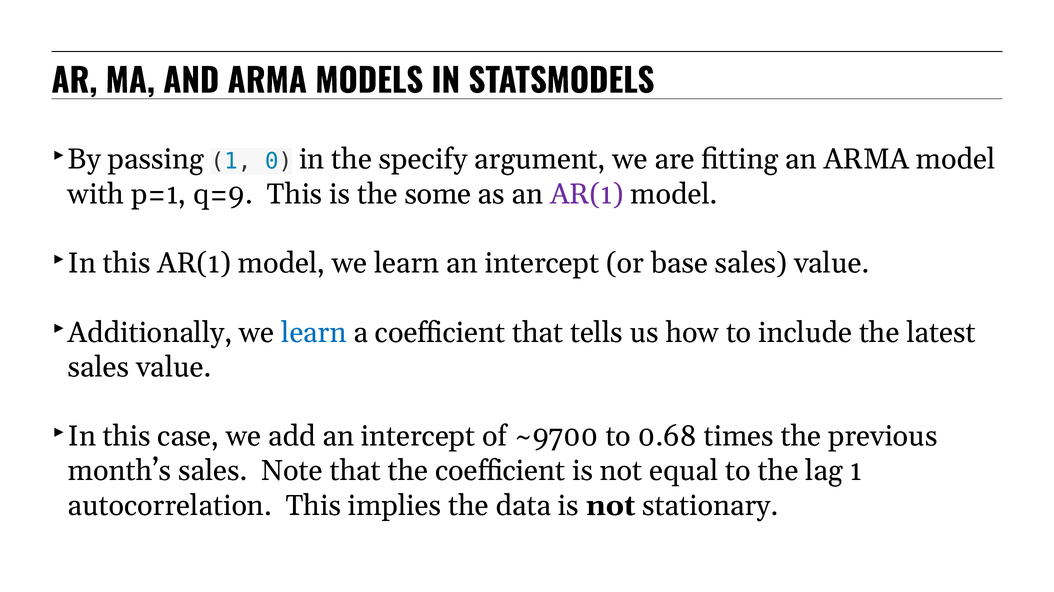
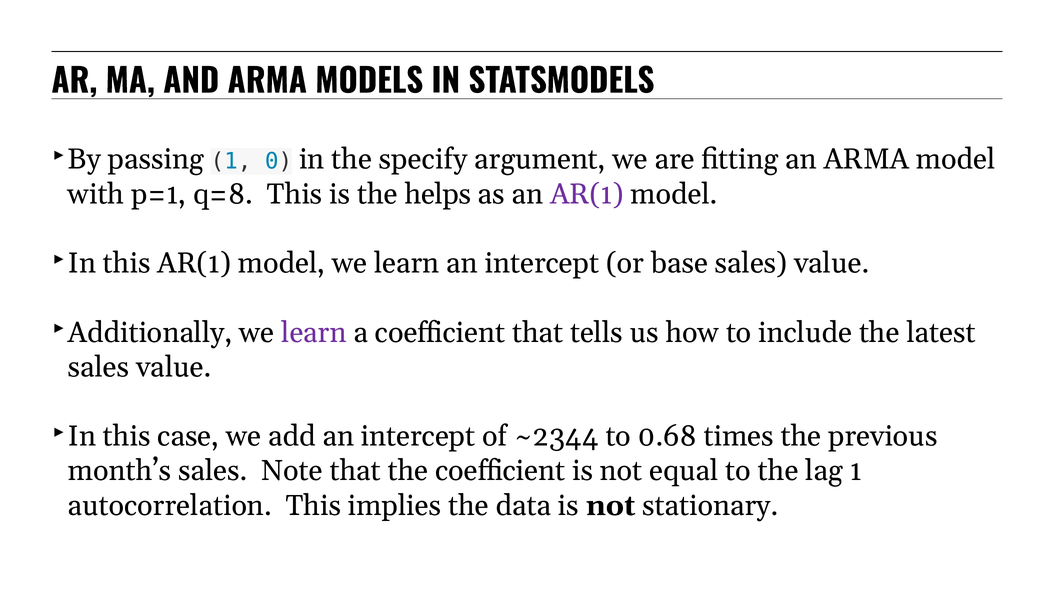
q=9: q=9 -> q=8 (223, 194)
some: some -> helps (438, 194)
learn colour: blue -> purple (314, 332)
~9700: ~9700 -> ~2344 (556, 436)
